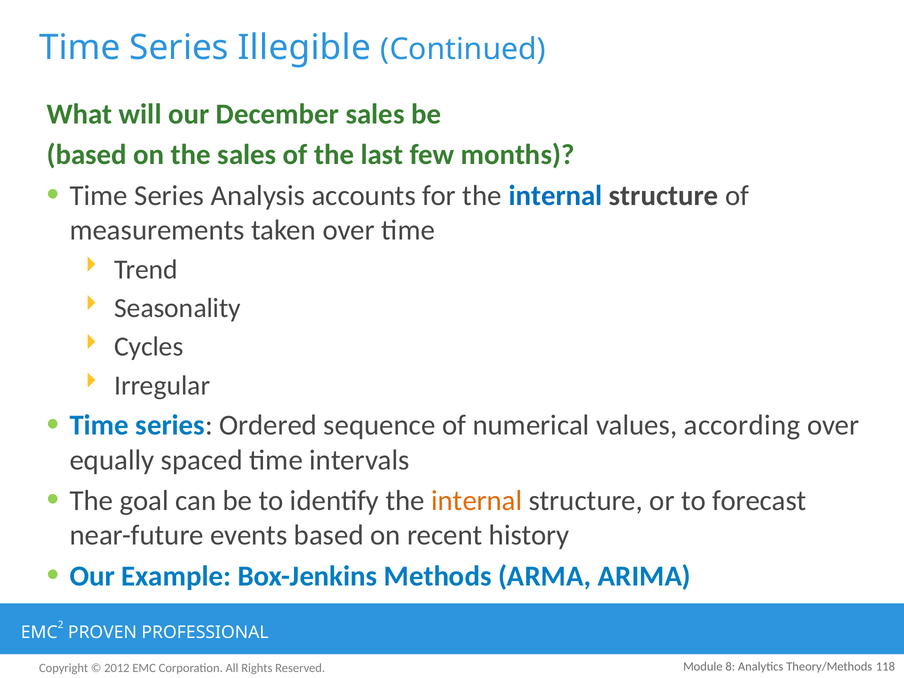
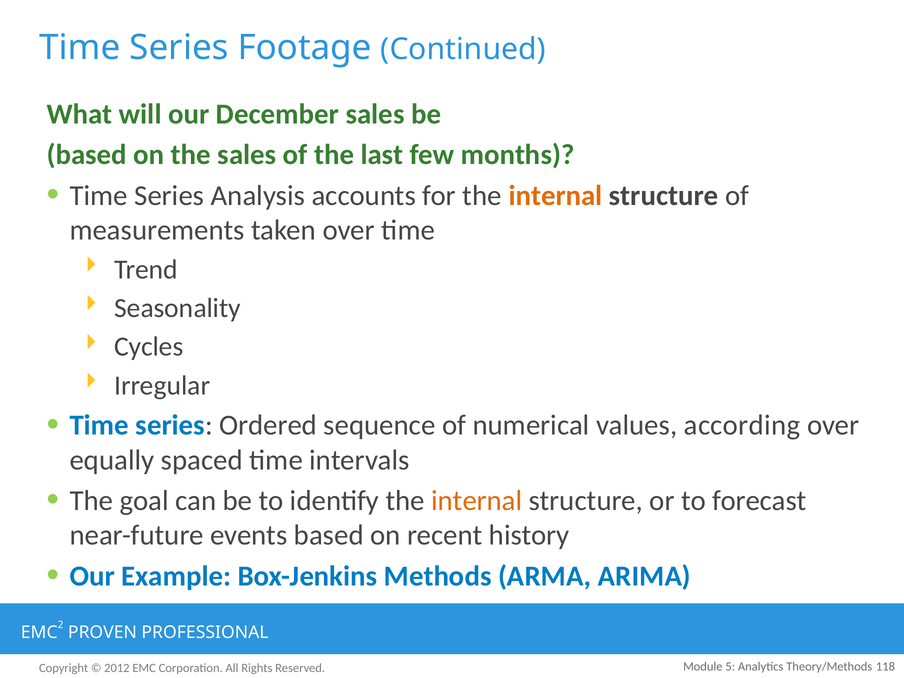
Illegible: Illegible -> Footage (305, 48)
internal colour: blue -> orange (556, 196)
8: 8 -> 5 (730, 667)
